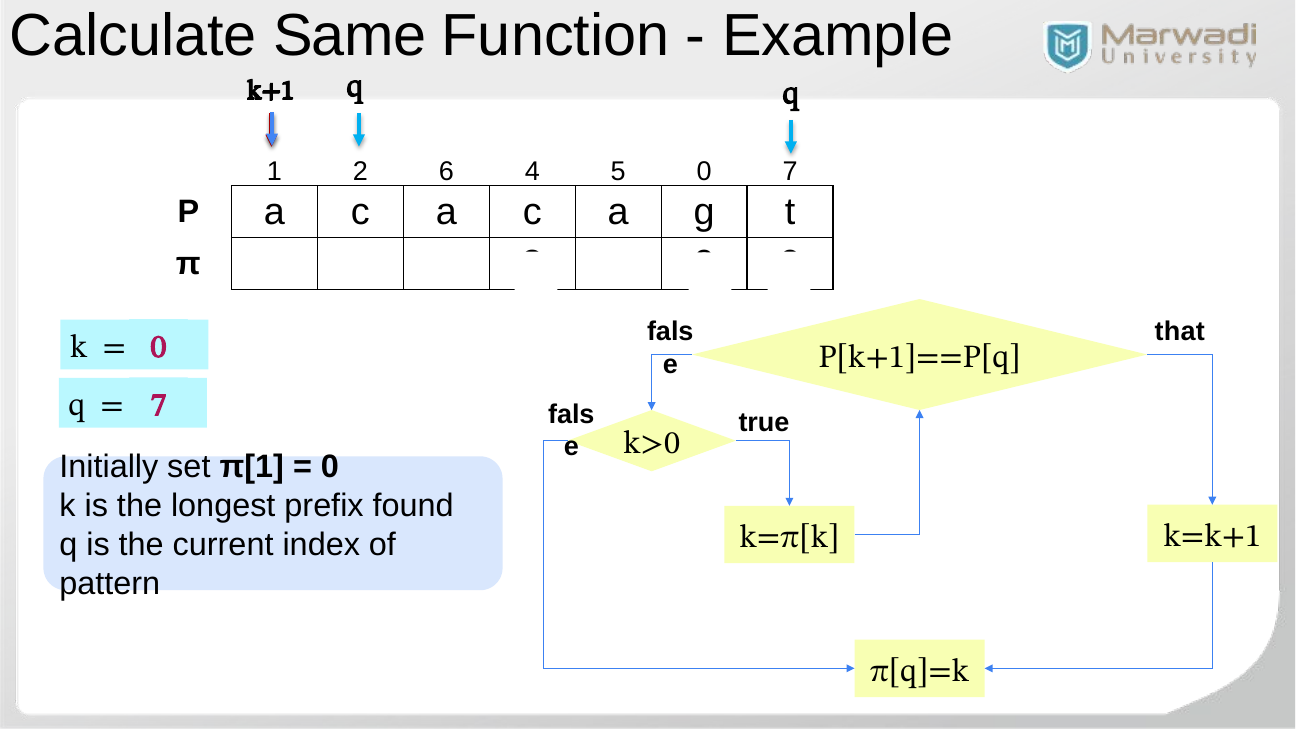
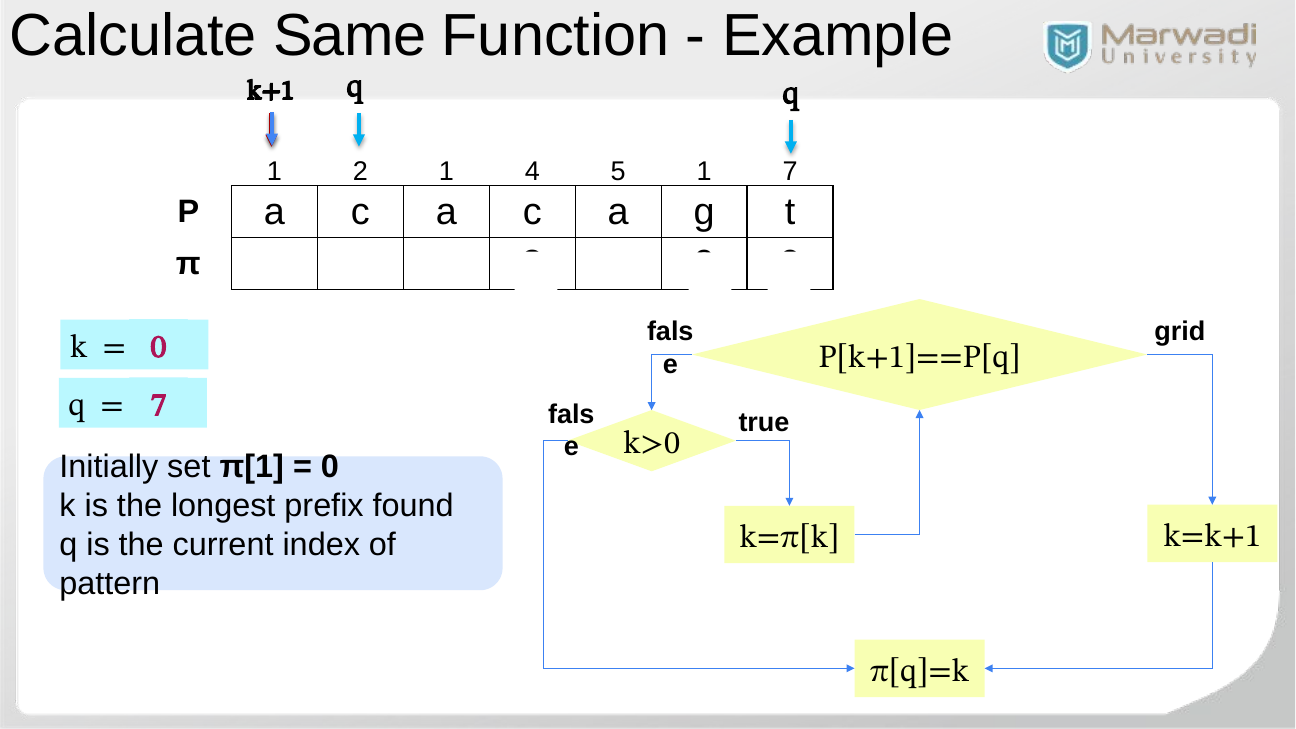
2 6: 6 -> 1 (446, 171)
5 0: 0 -> 1 (704, 171)
that: that -> grid (1180, 332)
